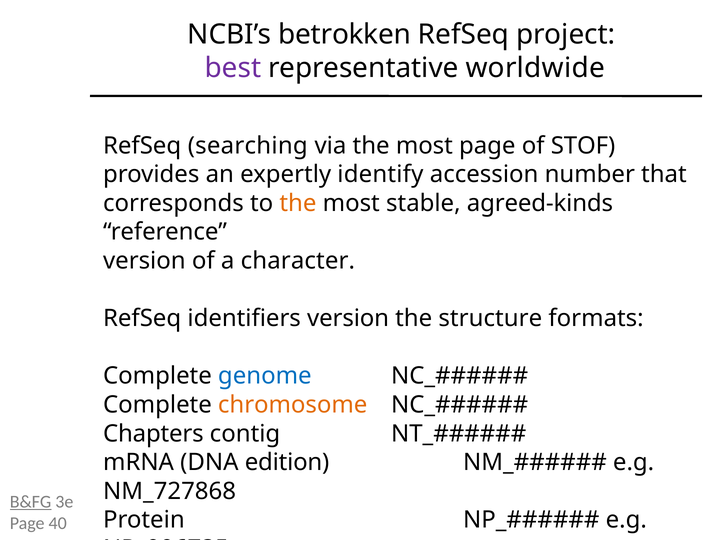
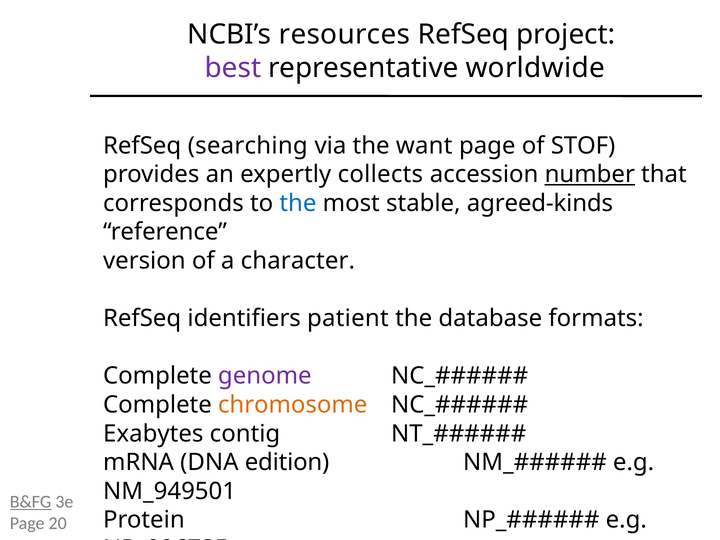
betrokken: betrokken -> resources (344, 34)
via the most: most -> want (424, 146)
identify: identify -> collects (380, 174)
number underline: none -> present (590, 174)
the colour: orange -> blue (298, 203)
identifiers version: version -> patient (348, 318)
structure: structure -> database (490, 318)
genome colour: blue -> purple (265, 376)
Chapters: Chapters -> Exabytes (153, 434)
NM_727868: NM_727868 -> NM_949501 (170, 491)
40: 40 -> 20 (58, 523)
